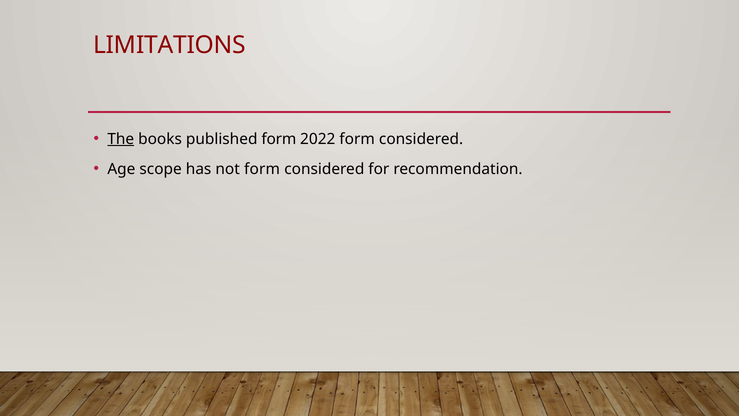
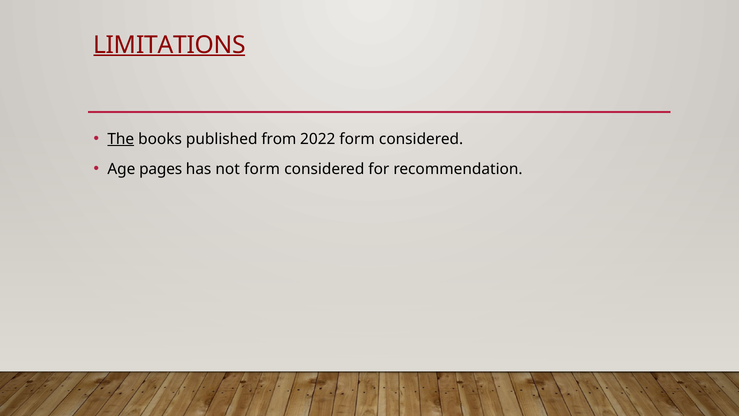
LIMITATIONS underline: none -> present (169, 45)
published form: form -> from (279, 139)
scope: scope -> pages (161, 169)
